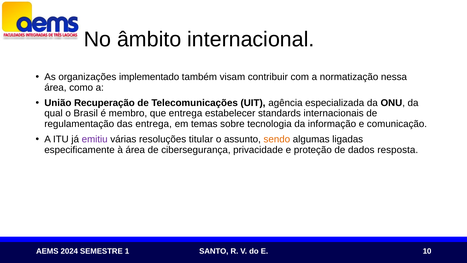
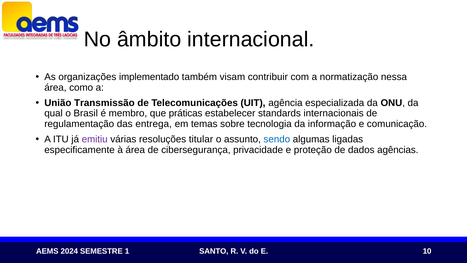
Recuperação: Recuperação -> Transmissão (104, 103)
que entrega: entrega -> práticas (186, 113)
sendo colour: orange -> blue (277, 139)
resposta: resposta -> agências (398, 150)
